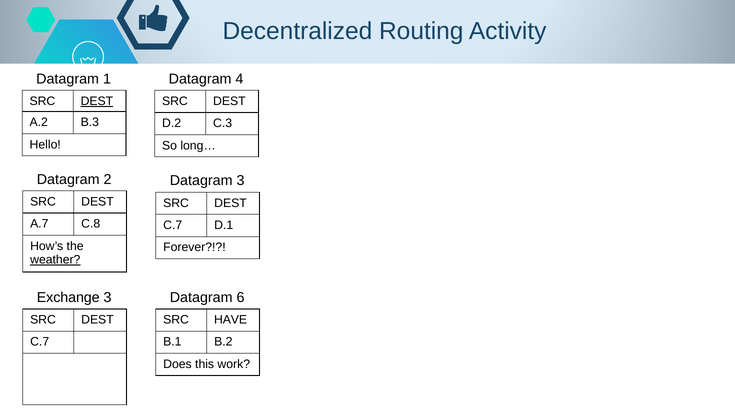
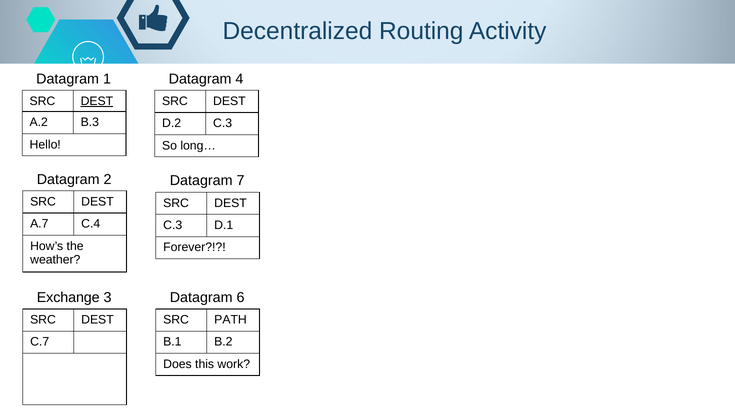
Datagram 3: 3 -> 7 (241, 180)
C.8: C.8 -> C.4 (91, 223)
C.7: C.7 -> C.3 (173, 225)
weather underline: present -> none (55, 259)
HAVE: HAVE -> PATH (231, 319)
